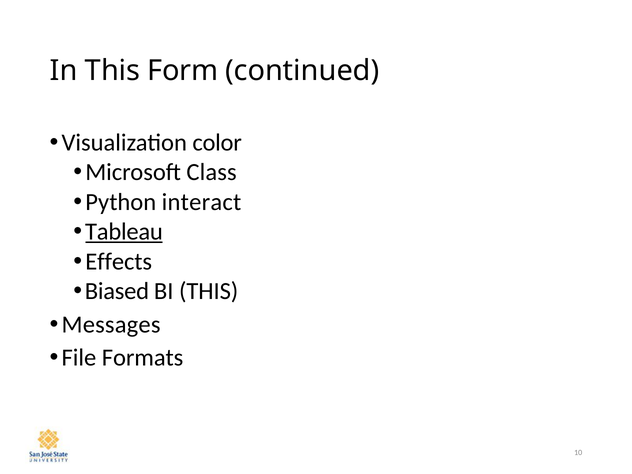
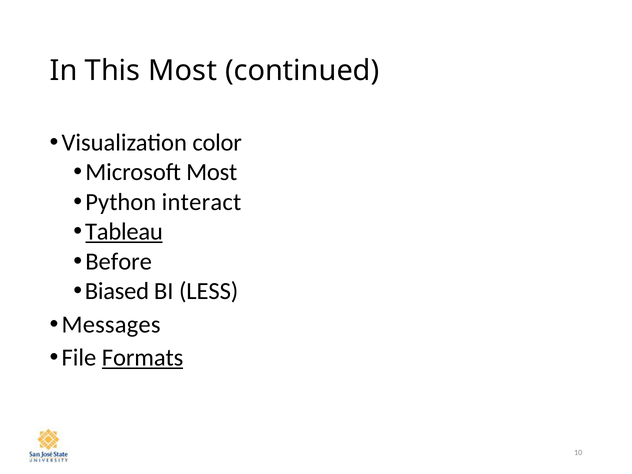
This Form: Form -> Most (182, 71)
Microsoft Class: Class -> Most (212, 172)
Effects: Effects -> Before (119, 262)
BI THIS: THIS -> LESS (209, 291)
Formats underline: none -> present (143, 358)
